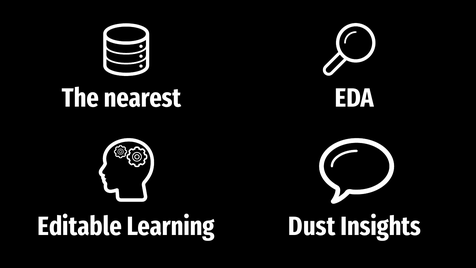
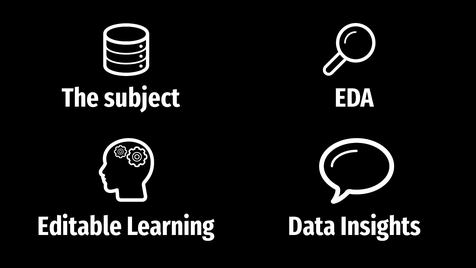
nearest: nearest -> subject (142, 98)
Dust: Dust -> Data (312, 226)
